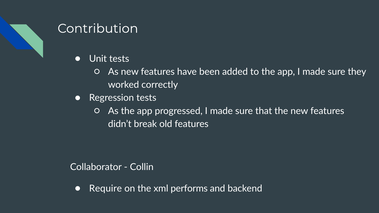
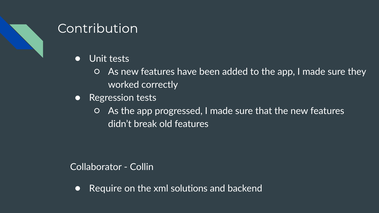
performs: performs -> solutions (189, 189)
